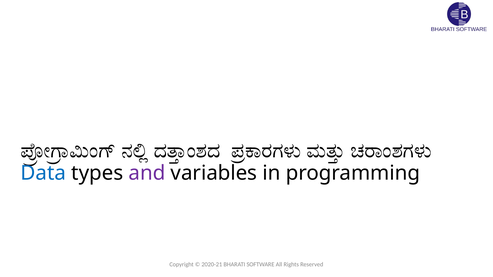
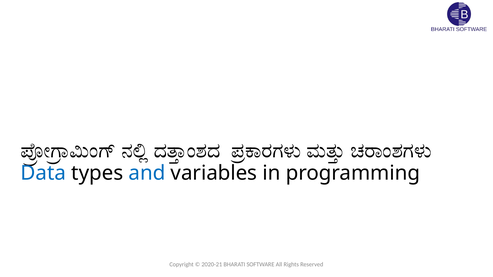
and colour: purple -> blue (147, 173)
